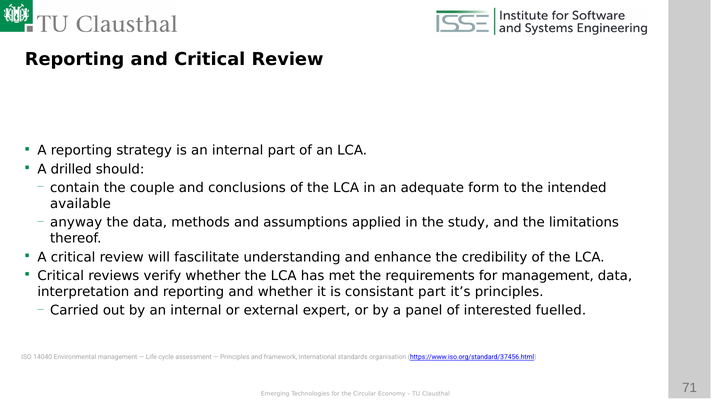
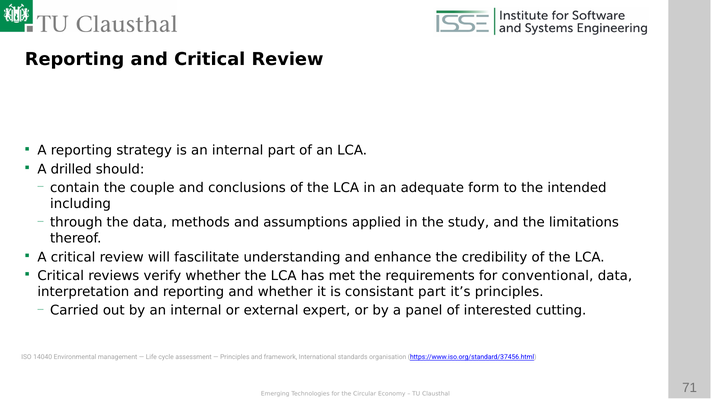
available: available -> including (81, 204)
anyway: anyway -> through (76, 223)
for management: management -> conventional (548, 276)
fuelled: fuelled -> cutting (561, 311)
